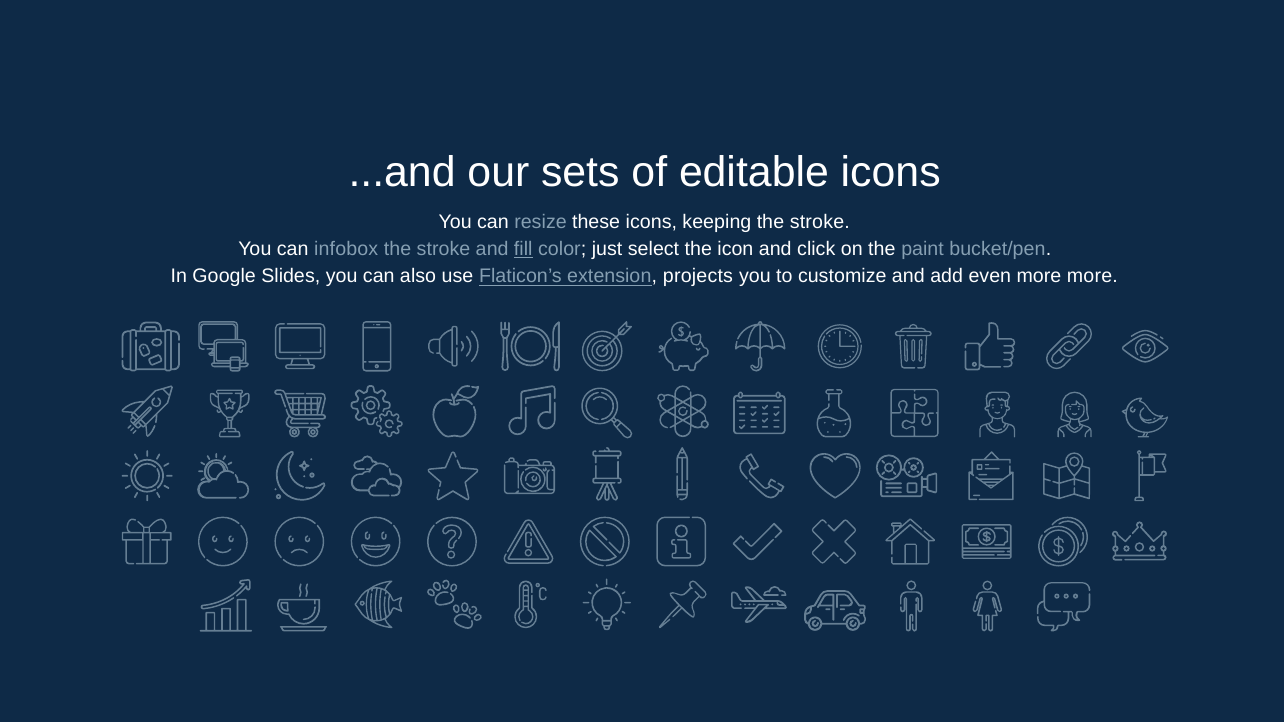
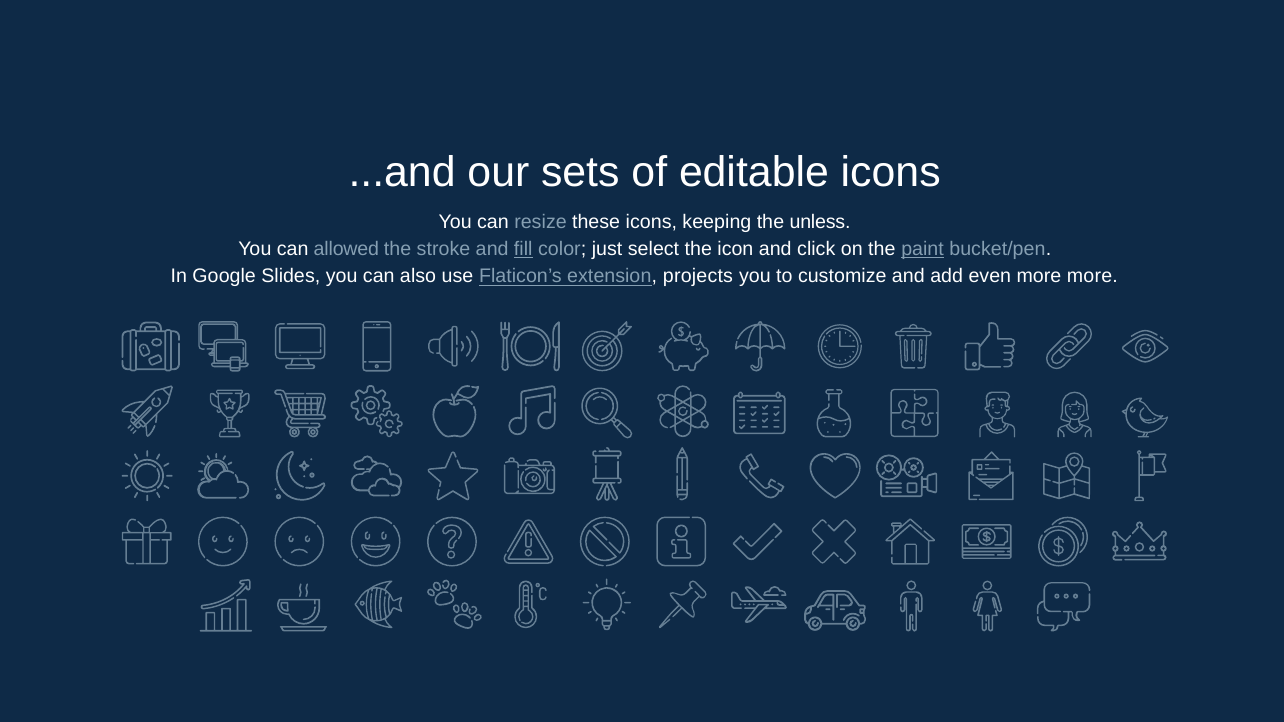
keeping the stroke: stroke -> unless (820, 222)
infobox: infobox -> allowed (346, 250)
paint underline: none -> present (923, 250)
